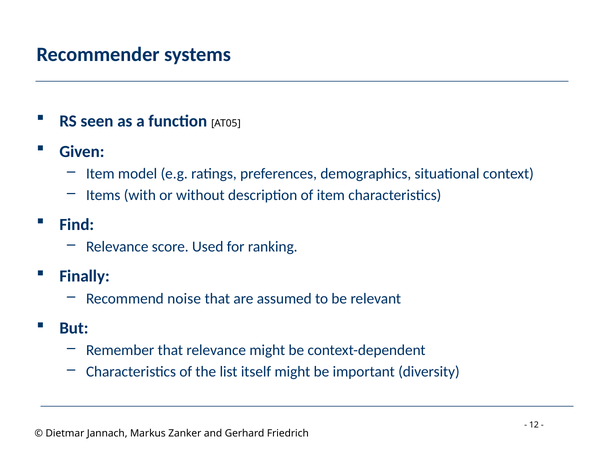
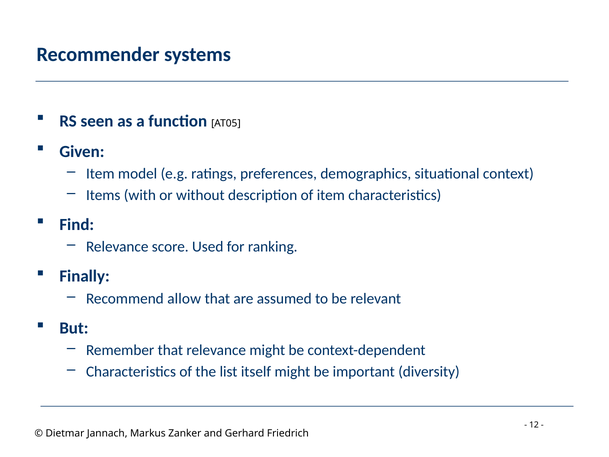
noise: noise -> allow (184, 298)
